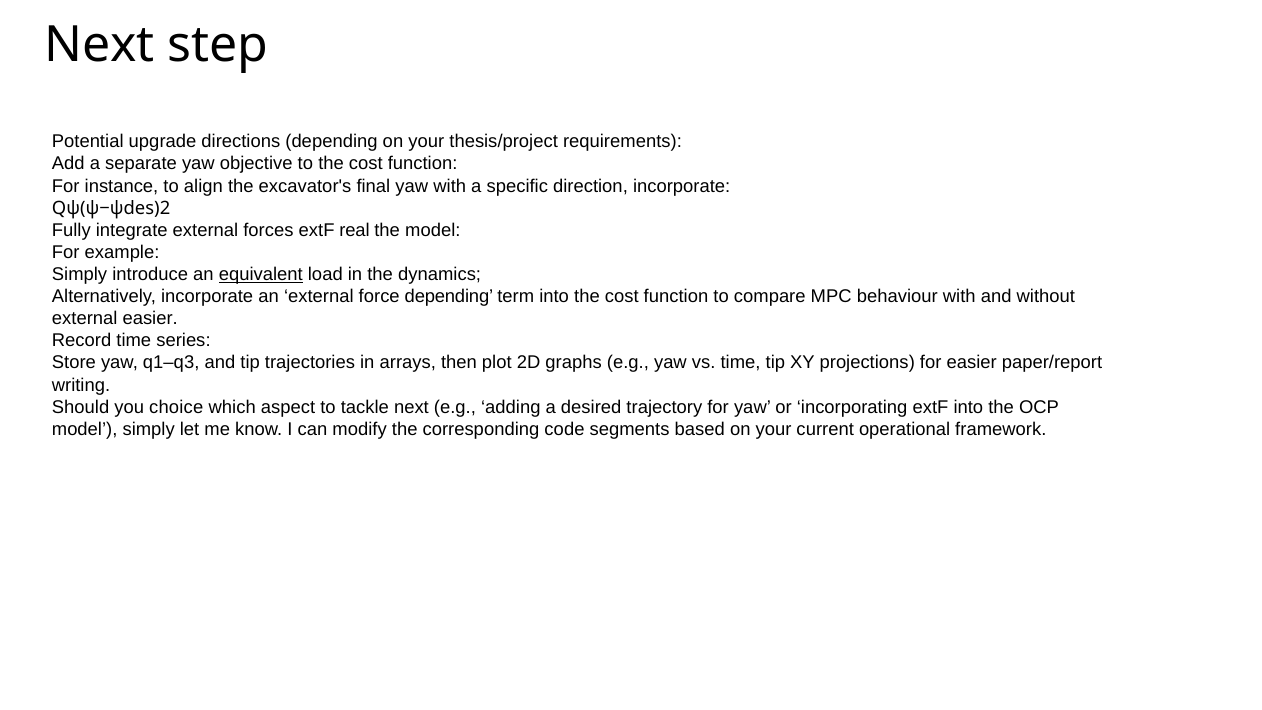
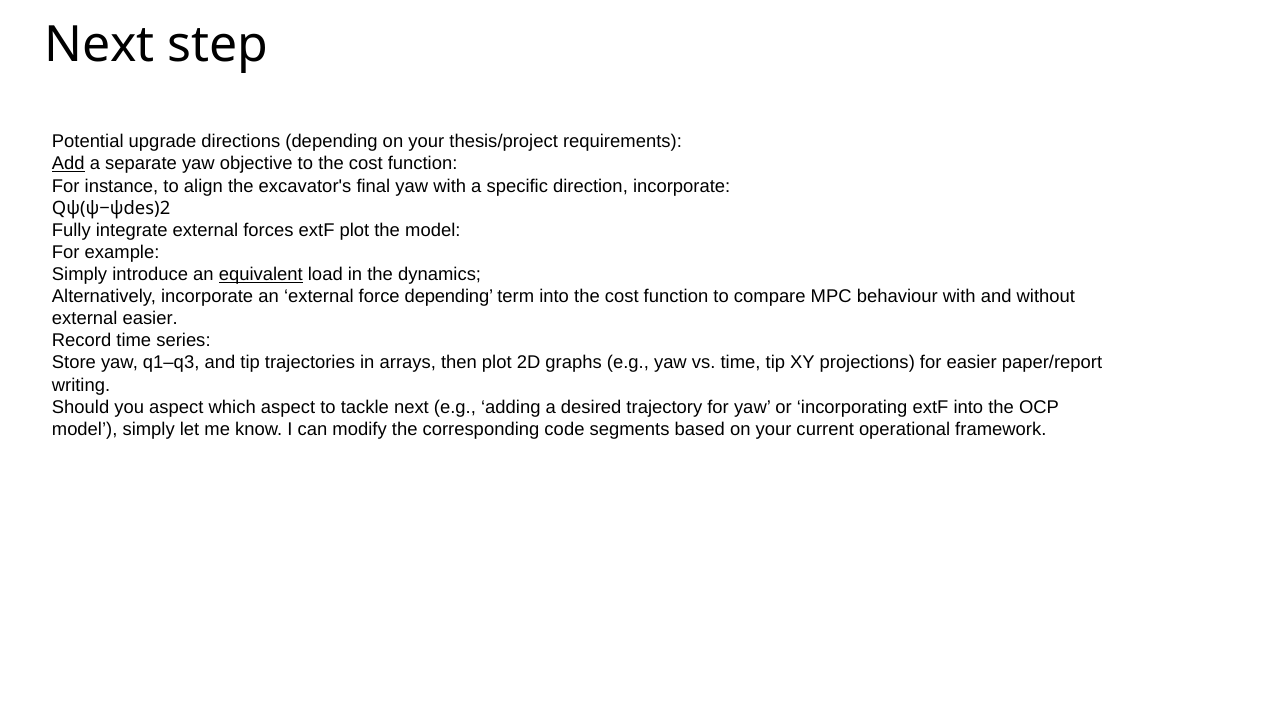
Add underline: none -> present (68, 164)
extF real: real -> plot (354, 230)
you choice: choice -> aspect (176, 407)
